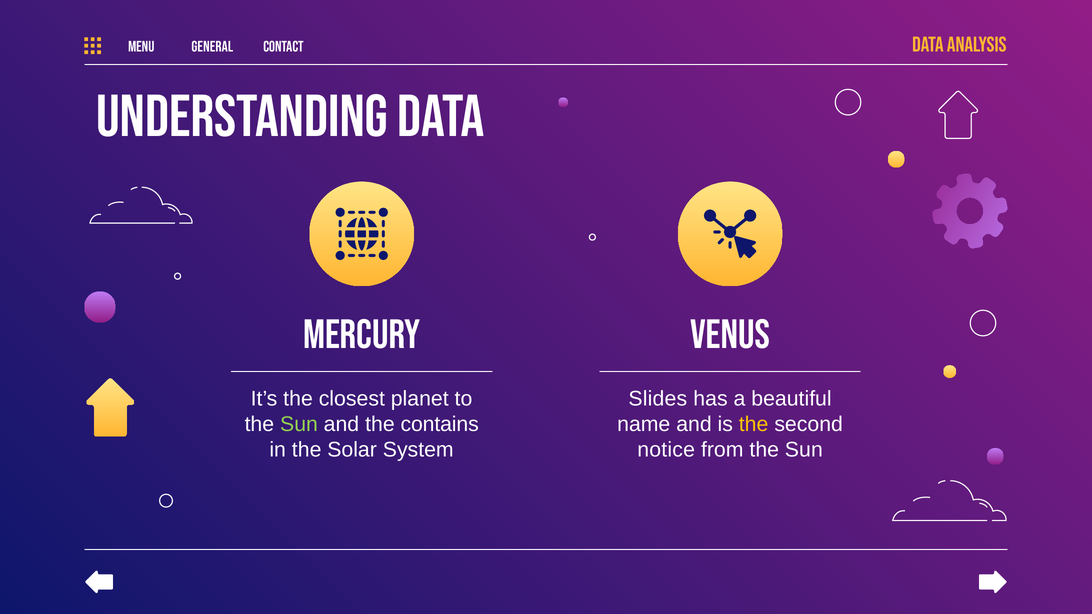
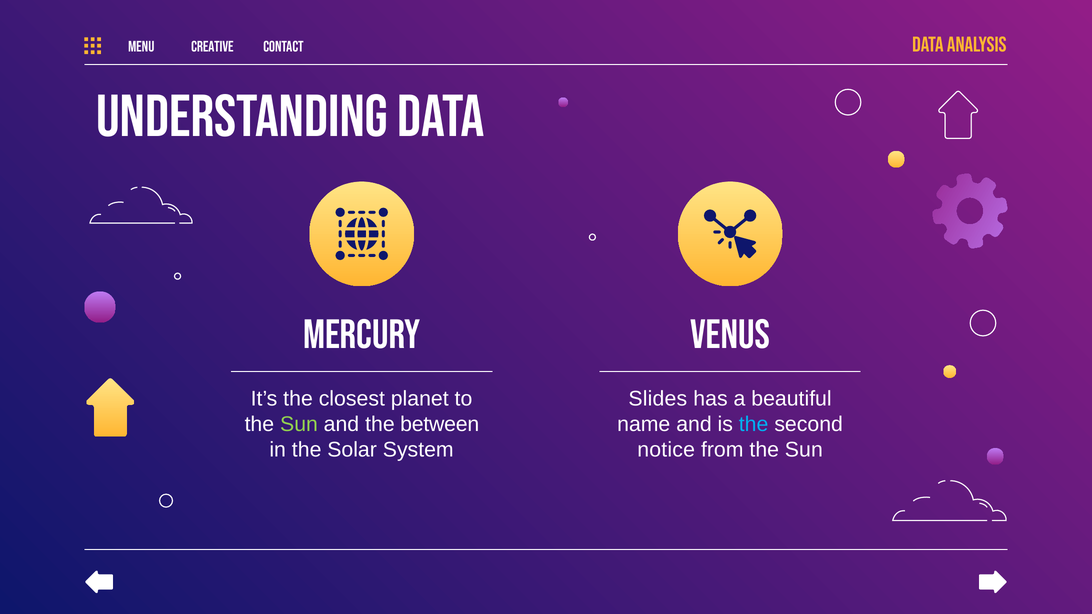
GENERAL: GENERAL -> CREATIVE (212, 47)
contains: contains -> between (440, 425)
the colour: yellow -> light blue (754, 425)
